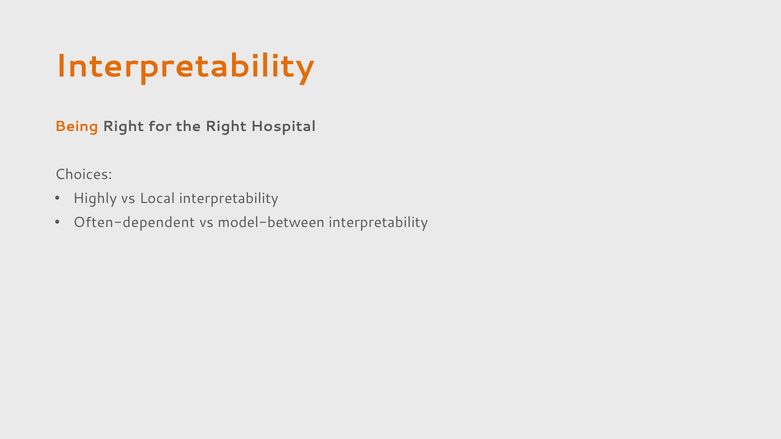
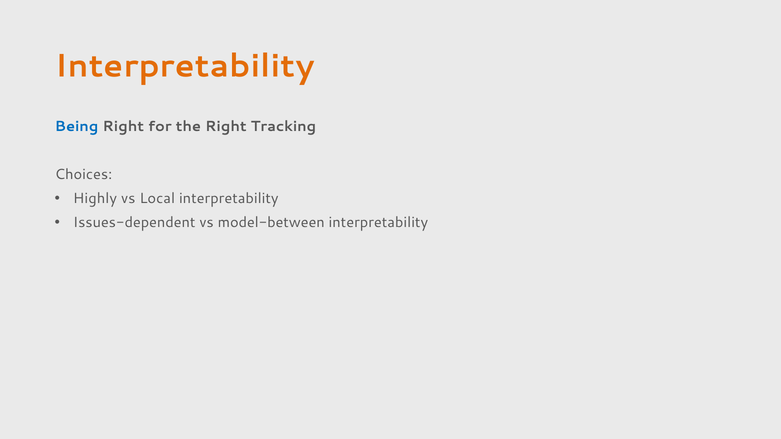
Being colour: orange -> blue (77, 127)
Hospital: Hospital -> Tracking (283, 127)
Often-dependent: Often-dependent -> Issues-dependent (134, 223)
